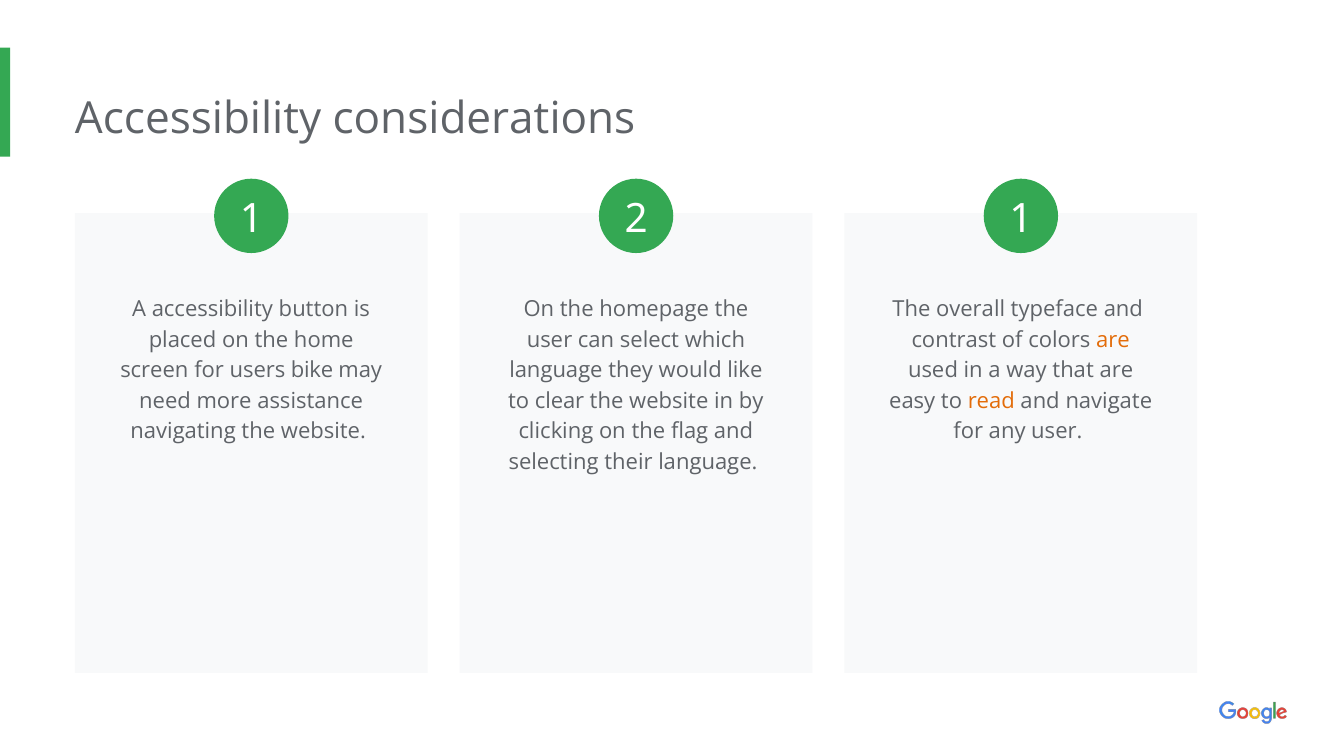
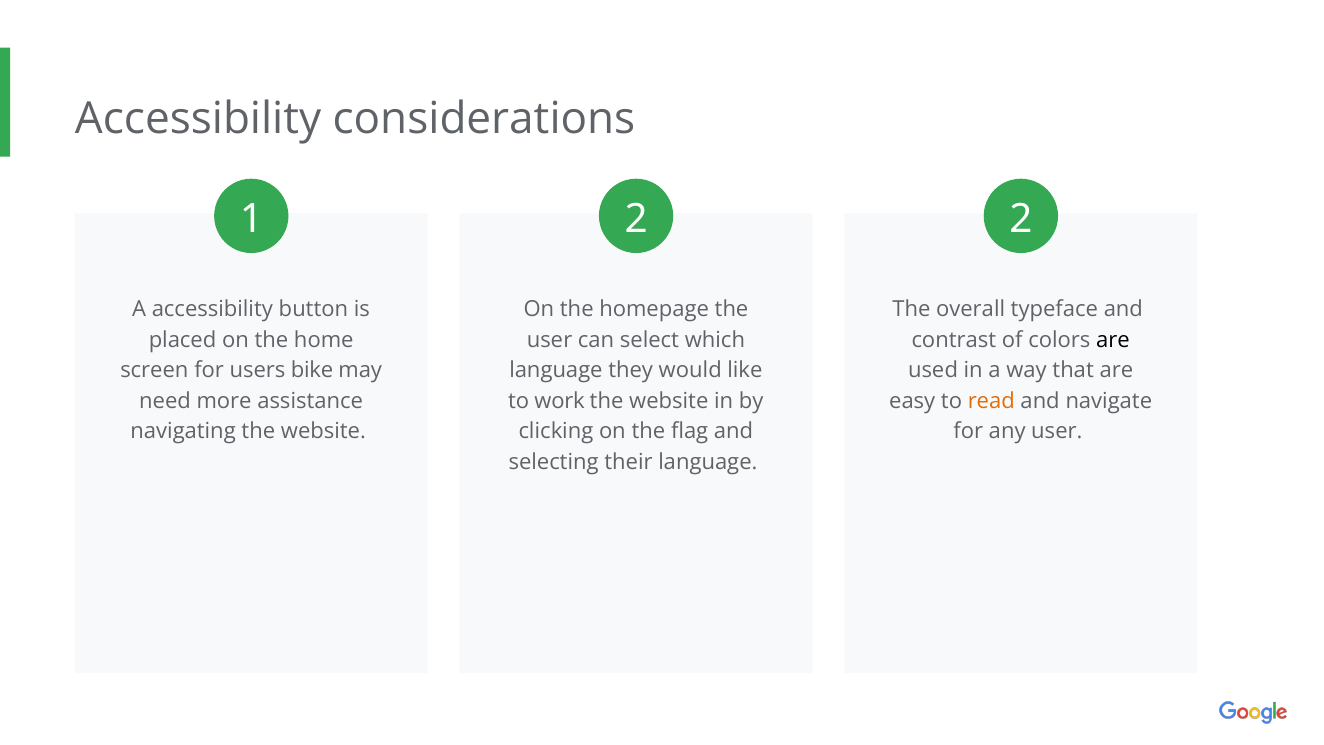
2 1: 1 -> 2 (1021, 219)
are colour: orange -> black (1113, 340)
clear: clear -> work (560, 401)
